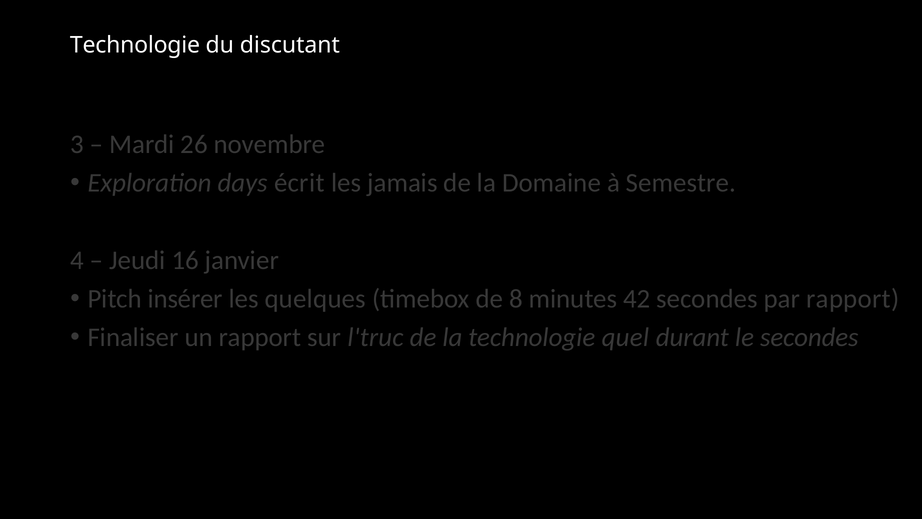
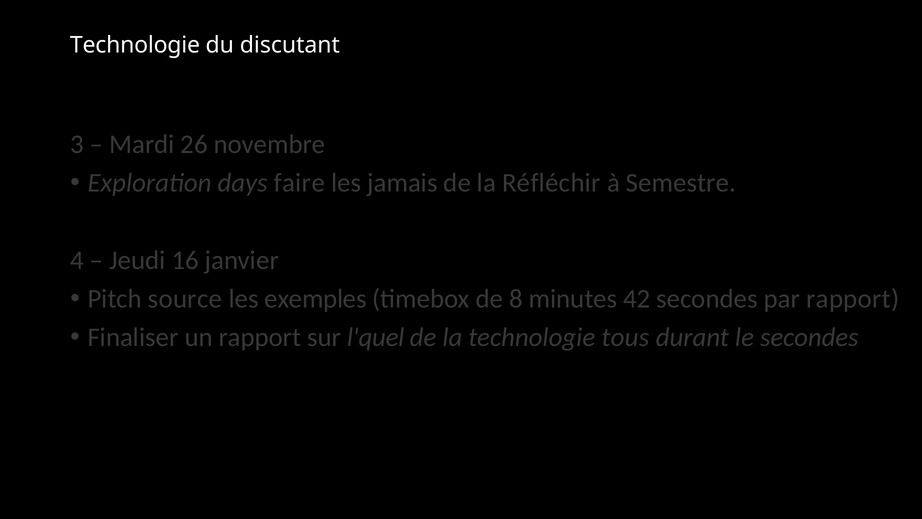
écrit: écrit -> faire (299, 183)
Domaine: Domaine -> Réfléchir (551, 183)
insérer: insérer -> source (185, 299)
quelques: quelques -> exemples (316, 299)
l'truc: l'truc -> l'quel (376, 337)
quel: quel -> tous (625, 337)
